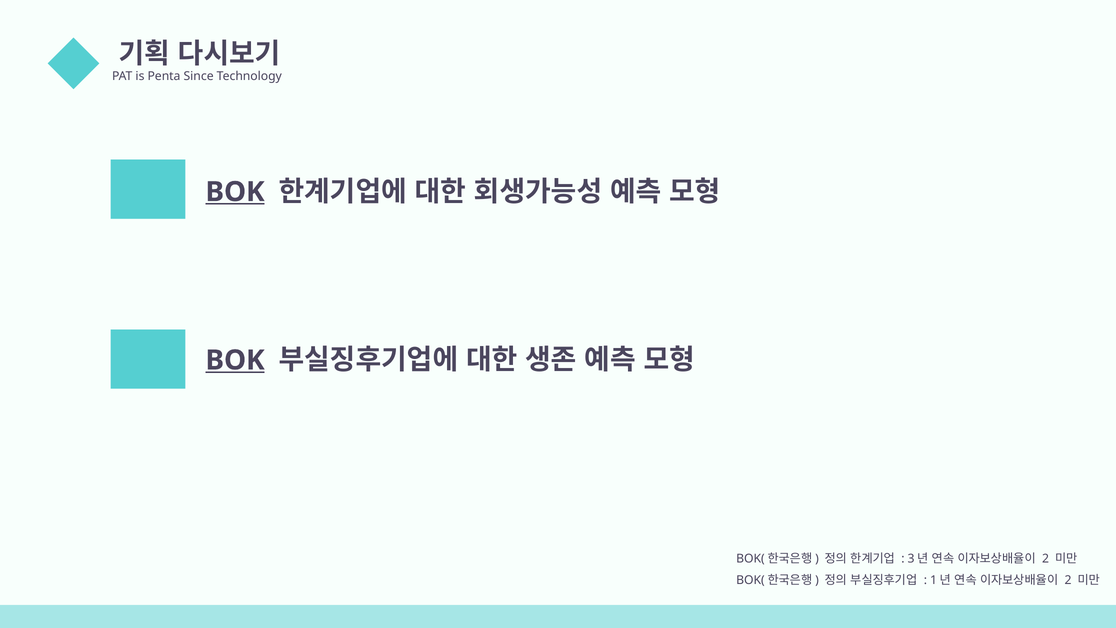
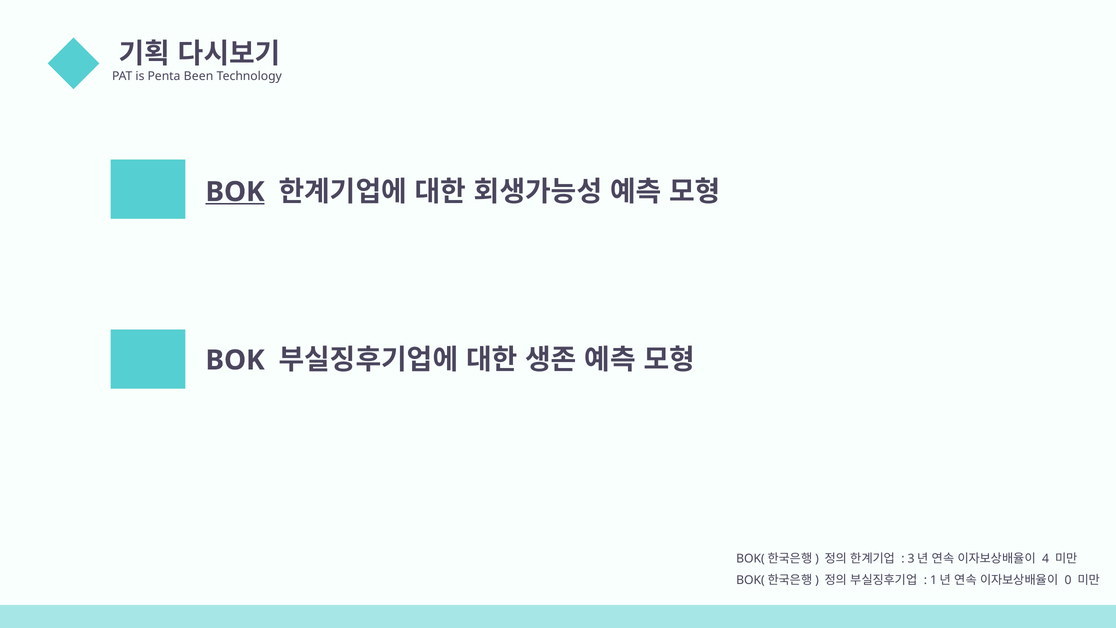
Since: Since -> Been (199, 76)
BOK underline: present -> none (235, 360)
2: 2 -> 4 (1046, 558)
2: 2 -> 0 (1068, 580)
